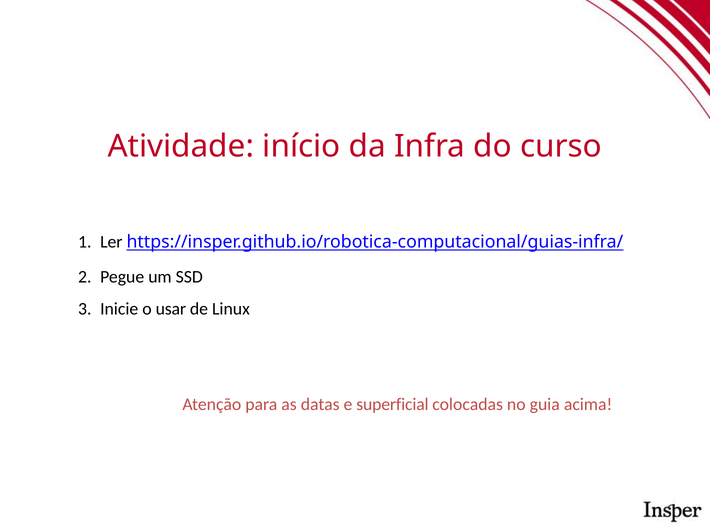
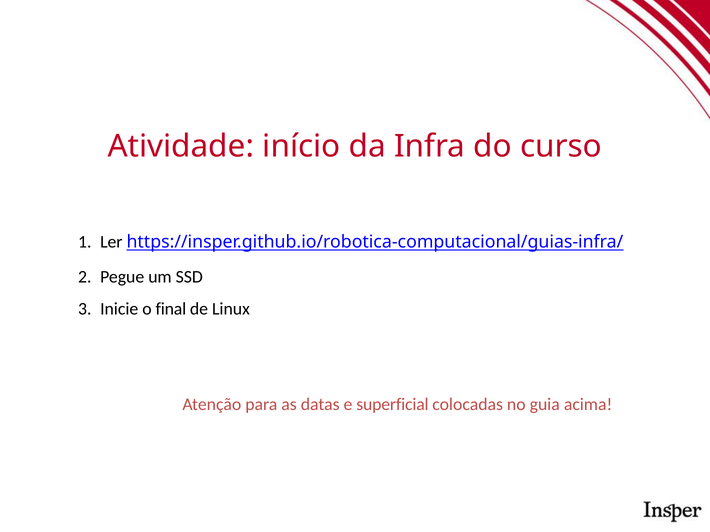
usar: usar -> final (171, 309)
